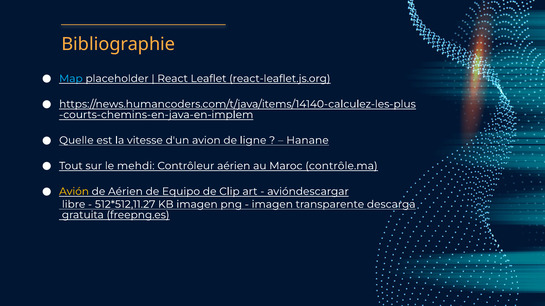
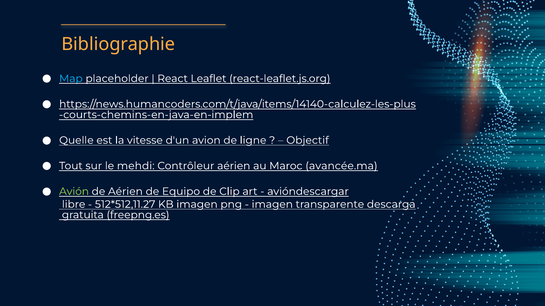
Hanane: Hanane -> Objectif (308, 141)
contrôle.ma: contrôle.ma -> avancée.ma (341, 166)
Avión colour: yellow -> light green (74, 192)
